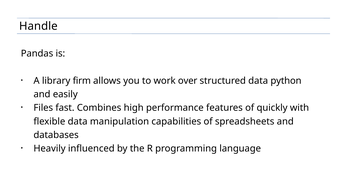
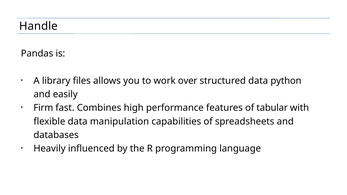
firm: firm -> files (82, 81)
Files: Files -> Firm (43, 108)
quickly: quickly -> tabular (272, 108)
